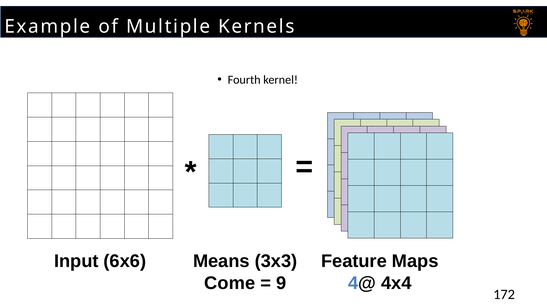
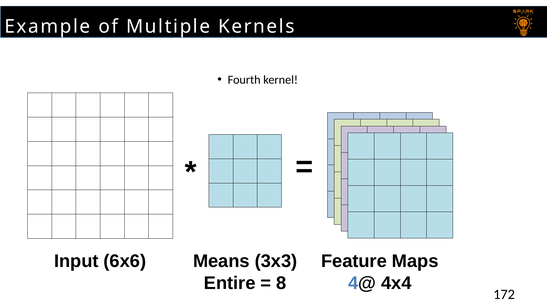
Come: Come -> Entire (230, 283)
9: 9 -> 8 (281, 283)
